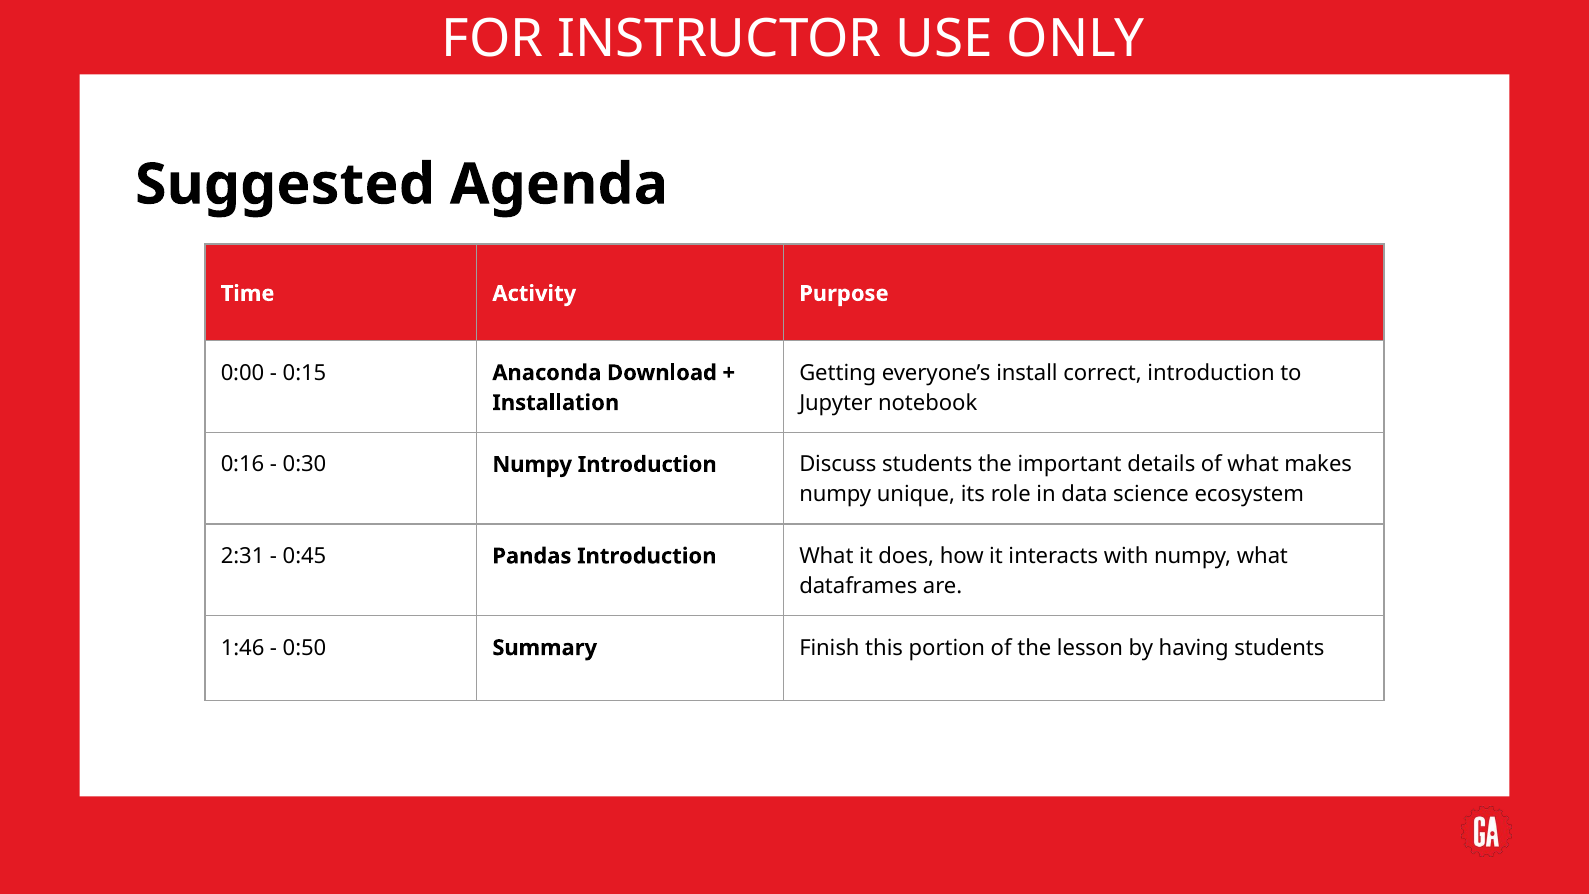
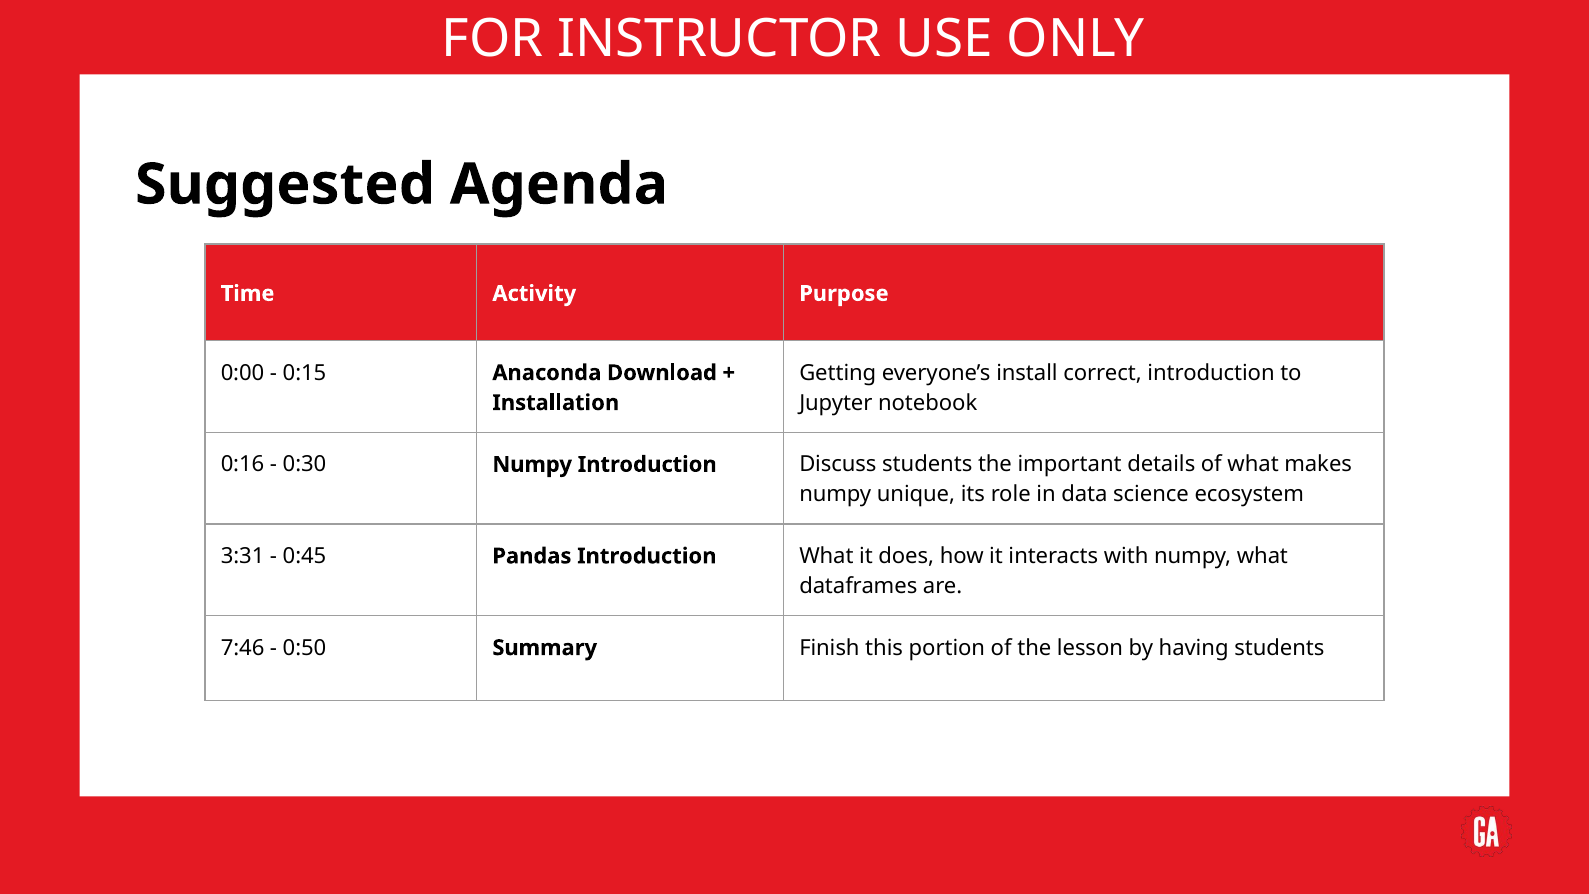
2:31: 2:31 -> 3:31 (243, 556)
1:46: 1:46 -> 7:46 (243, 648)
